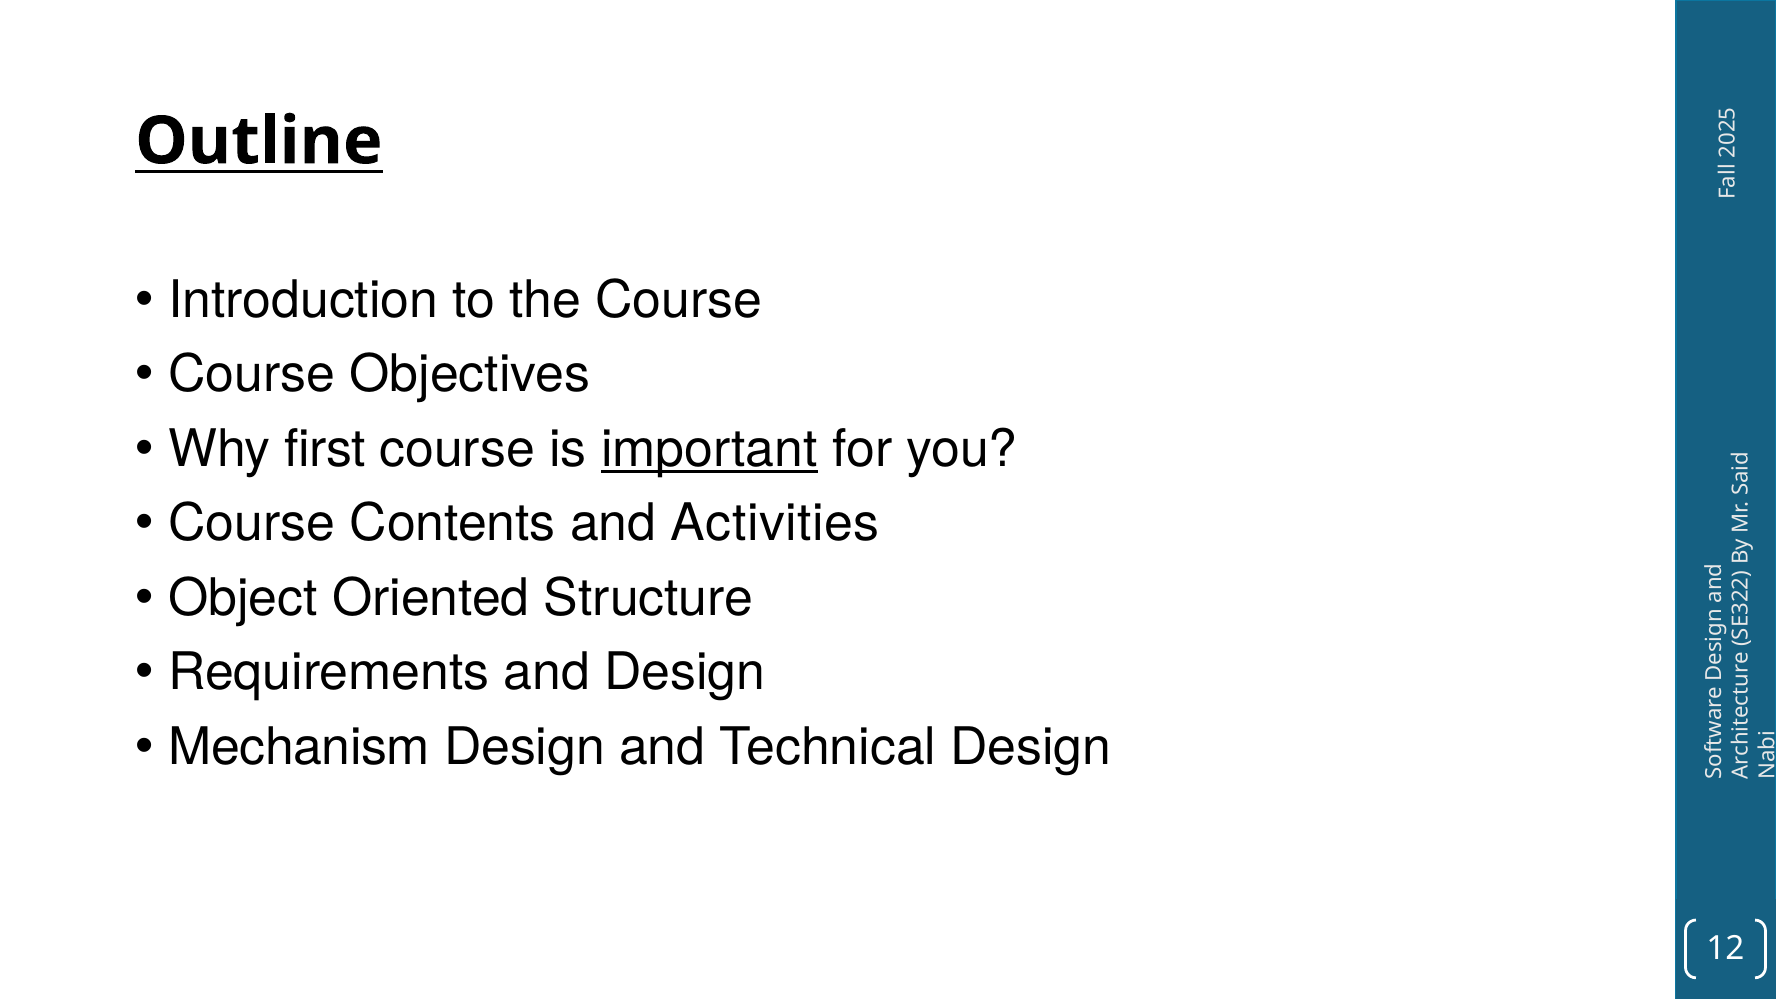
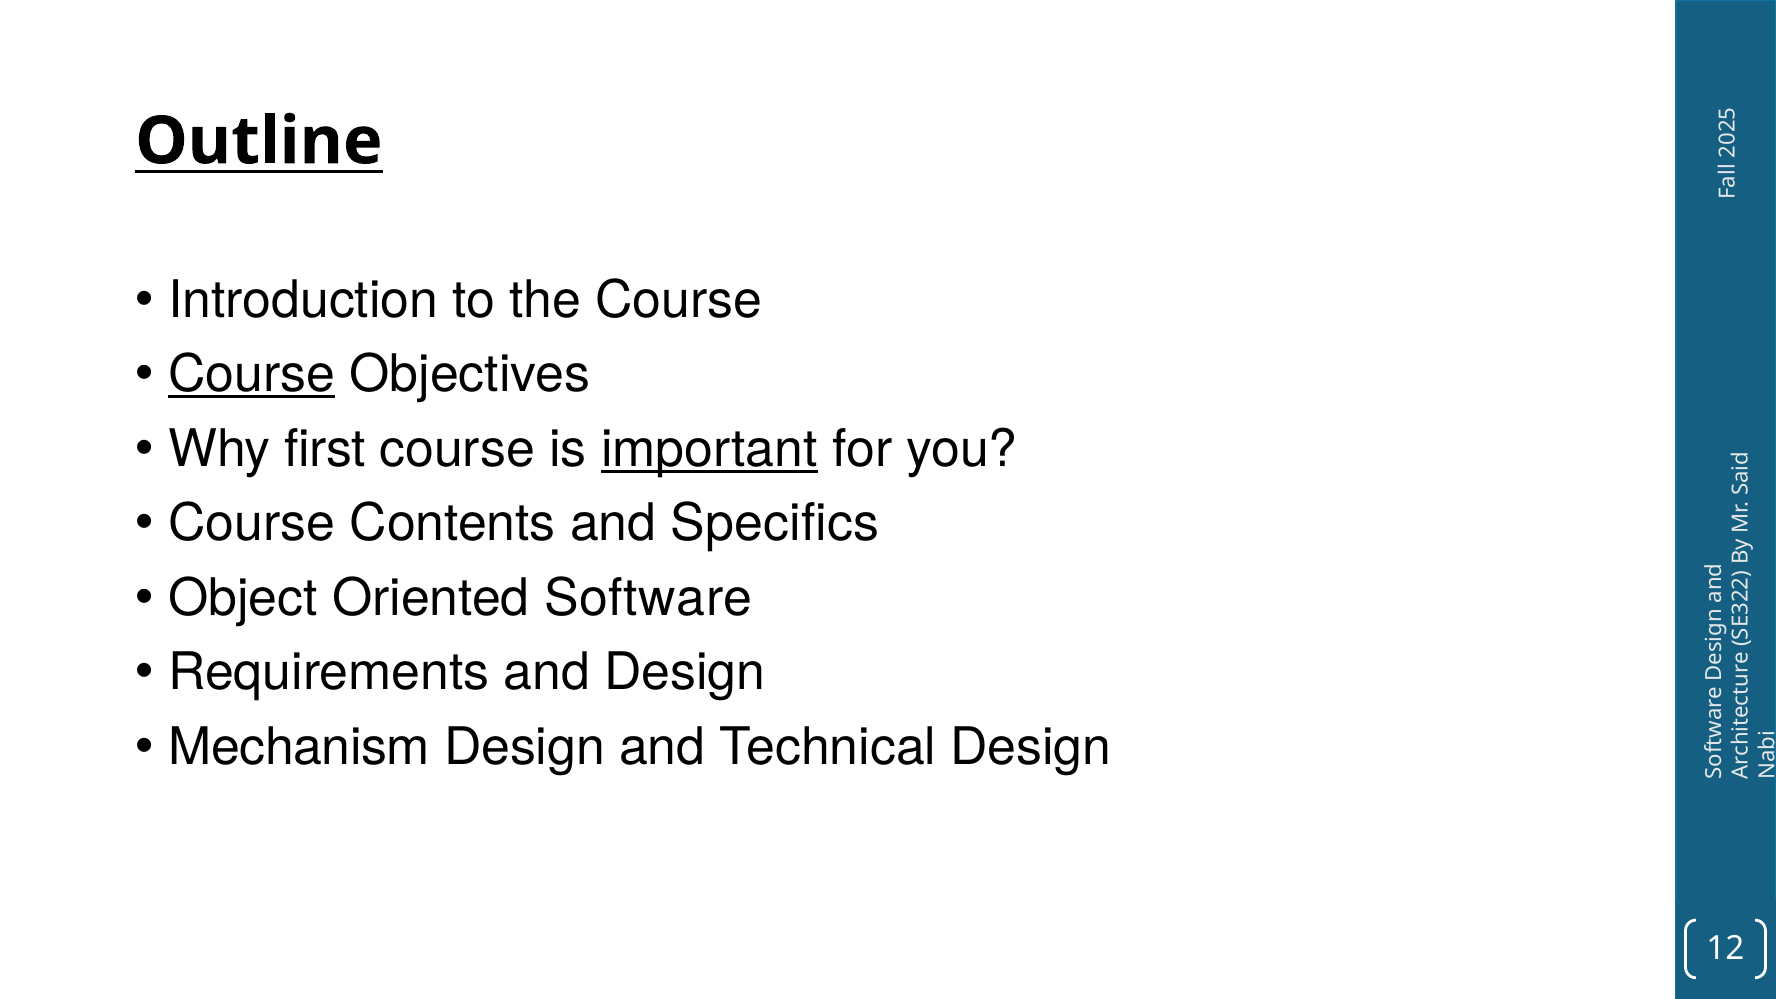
Course underline: none -> present (252, 375)
Activities: Activities -> Specifics (775, 524)
Structure: Structure -> Software (649, 598)
